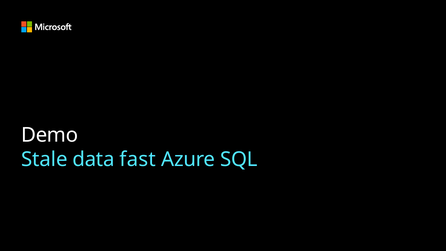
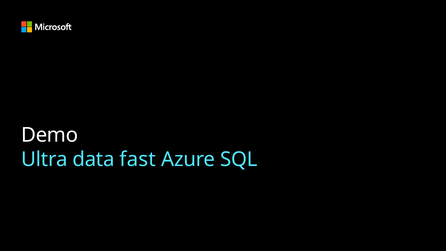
Stale: Stale -> Ultra (44, 160)
